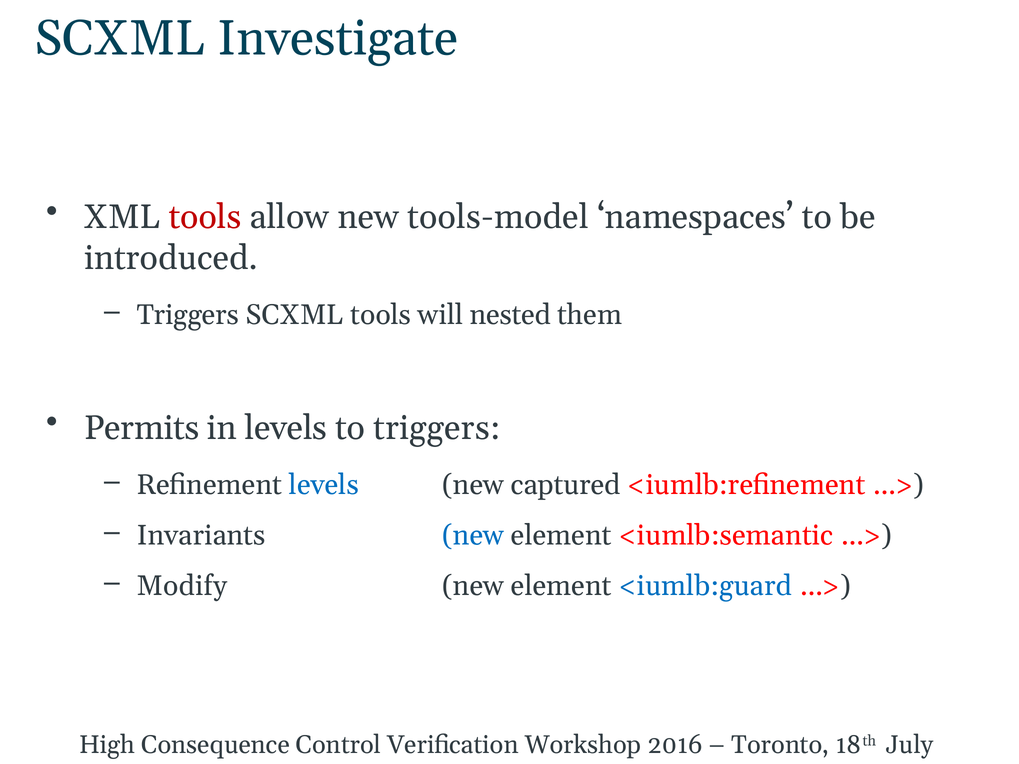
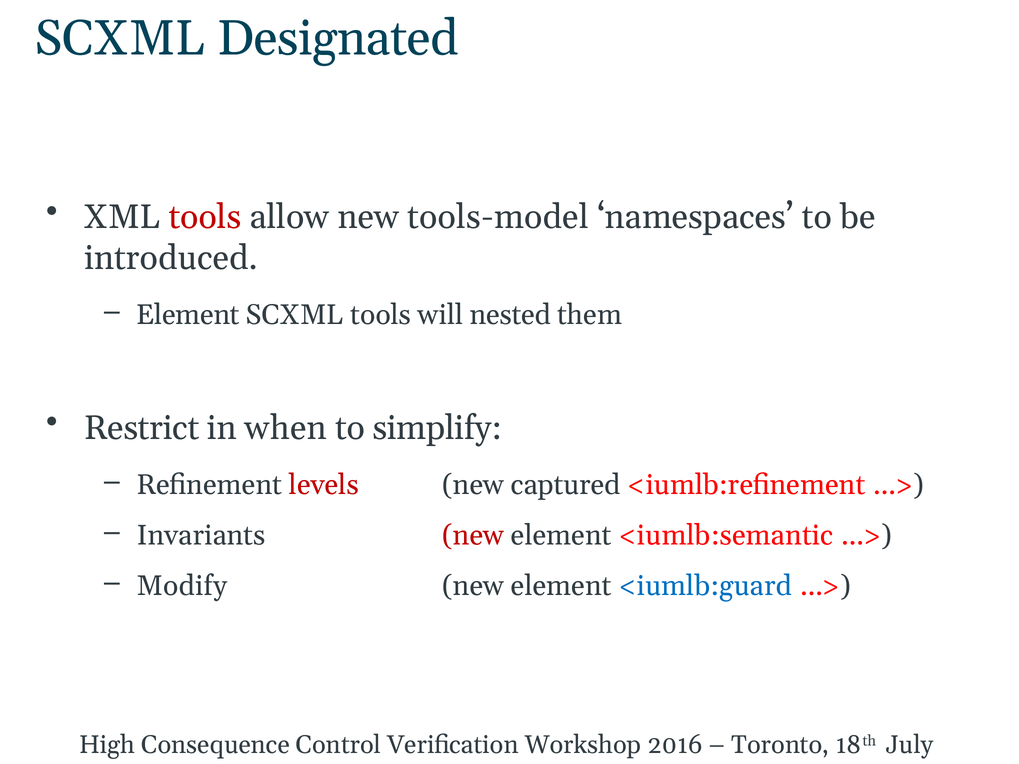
Investigate: Investigate -> Designated (338, 38)
Triggers: Triggers -> Element (188, 315)
Permits: Permits -> Restrict (142, 428)
in levels: levels -> when (286, 428)
to triggers: triggers -> simplify (437, 428)
levels colour: blue -> red (324, 485)
new colour: blue -> red (473, 536)
